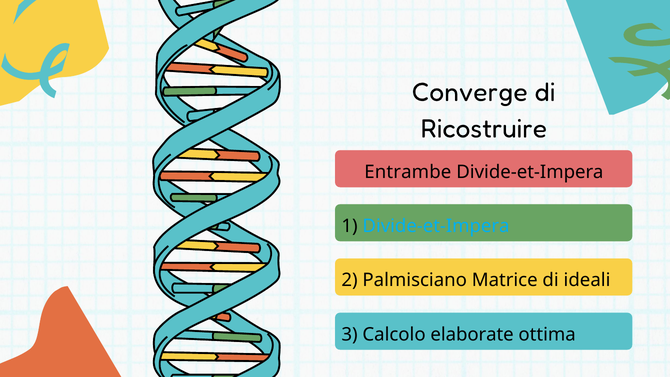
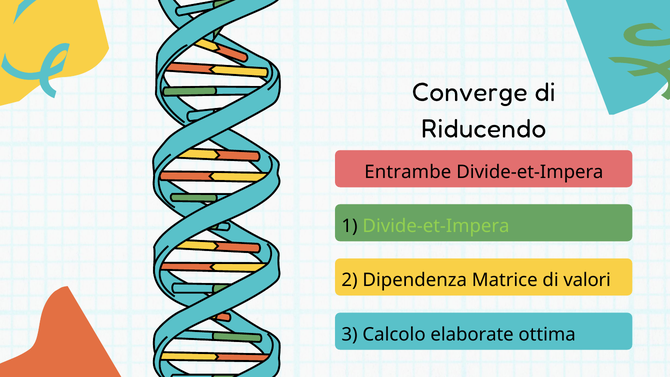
Ricostruire: Ricostruire -> Riducendo (483, 129)
Divide-et-Impera colour: light blue -> light green (436, 226)
Palmisciano: Palmisciano -> Dipendenza (415, 280)
ideali: ideali -> valori (587, 280)
